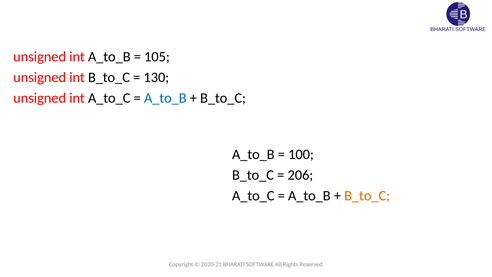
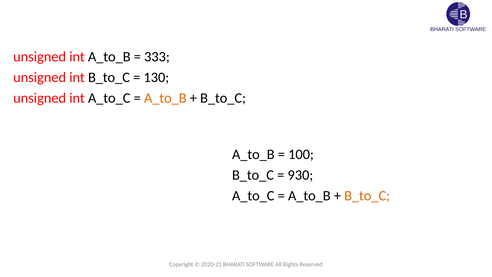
105: 105 -> 333 (157, 57)
A_to_B colour: blue -> orange (165, 98)
206: 206 -> 930 (300, 175)
